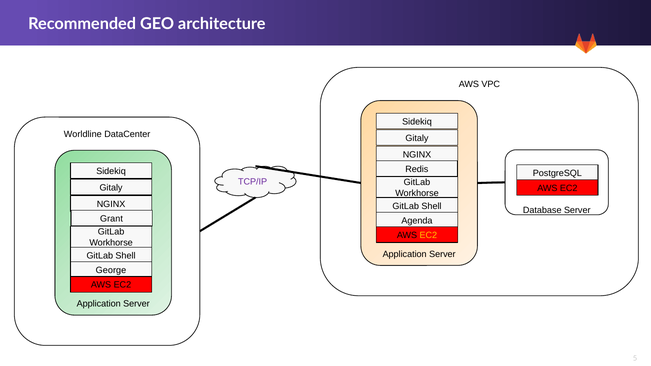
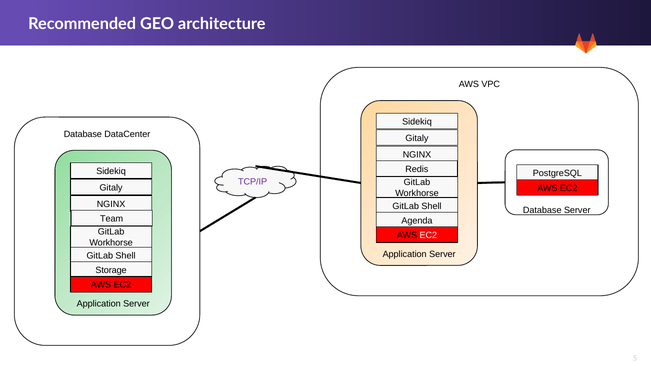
Worldline: Worldline -> Database (83, 134)
Grant: Grant -> Team (112, 219)
EC2 colour: yellow -> white (428, 235)
George: George -> Storage (111, 270)
